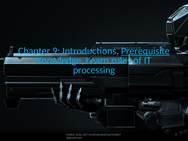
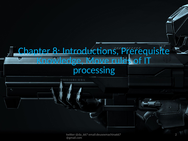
9: 9 -> 8 (56, 51)
Prerequisite underline: present -> none (145, 51)
Learn: Learn -> Move (97, 61)
